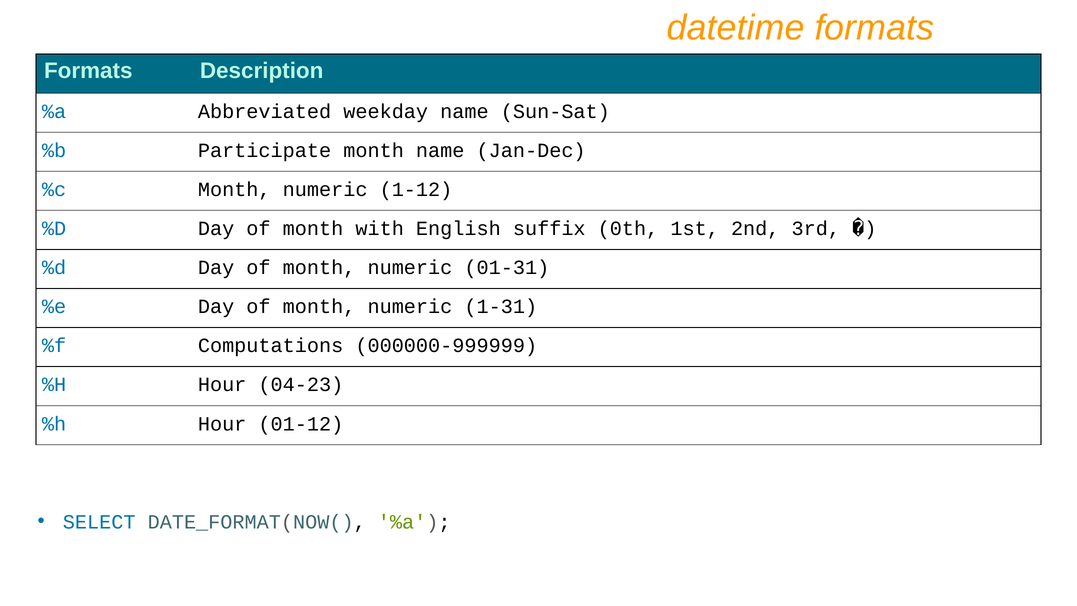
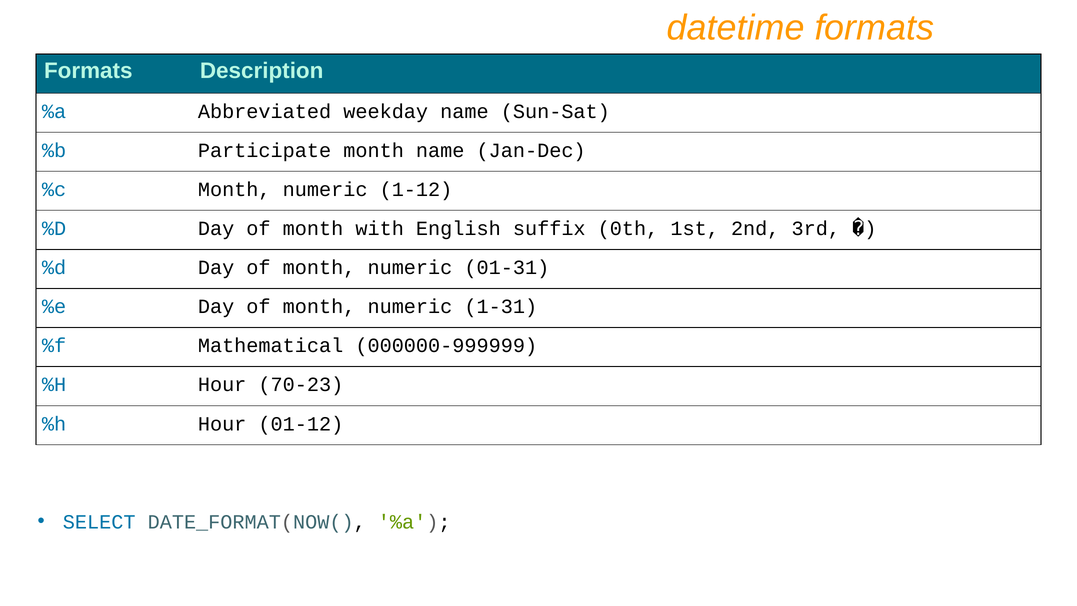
Computations: Computations -> Mathematical (271, 346)
04-23: 04-23 -> 70-23 (301, 385)
